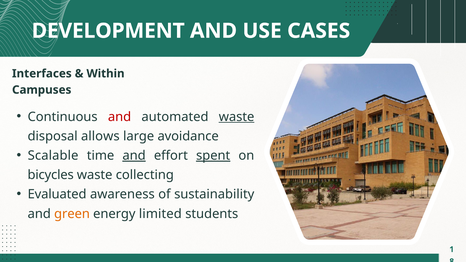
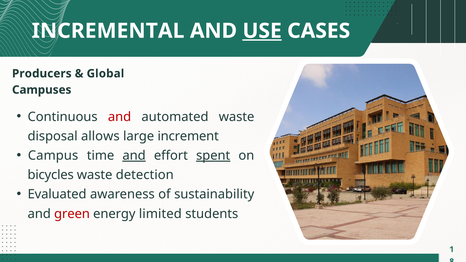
DEVELOPMENT: DEVELOPMENT -> INCREMENTAL (108, 31)
USE underline: none -> present (262, 31)
Interfaces: Interfaces -> Producers (42, 74)
Within: Within -> Global (105, 74)
waste underline: present -> none (237, 117)
avoidance: avoidance -> increment (188, 136)
Scalable: Scalable -> Campus (53, 156)
collecting: collecting -> detection (145, 175)
green colour: orange -> red (72, 214)
